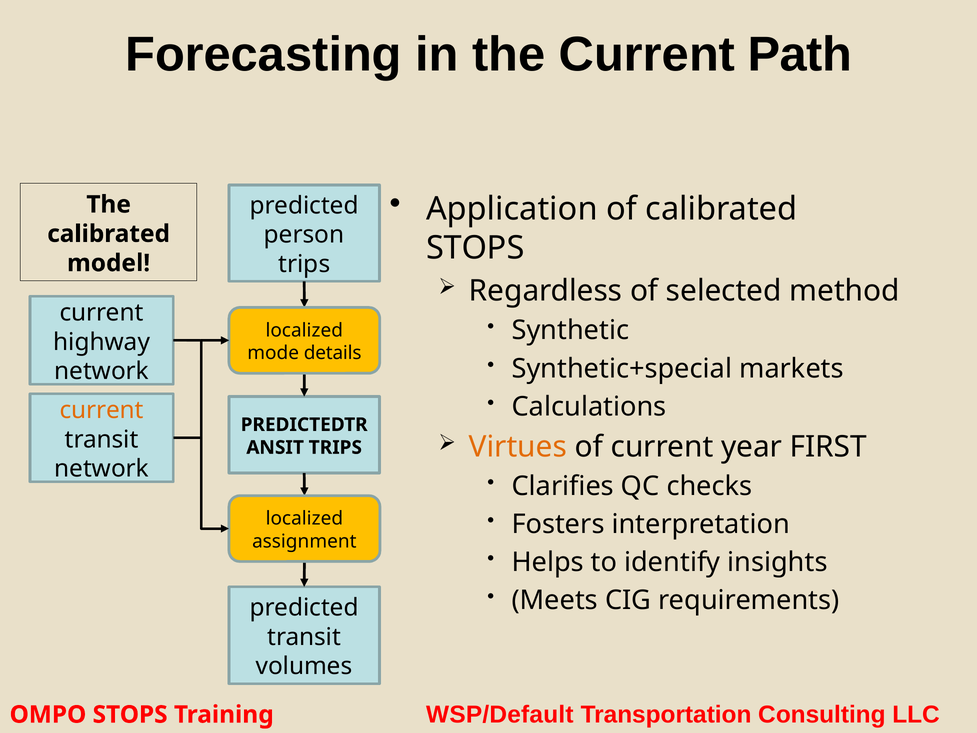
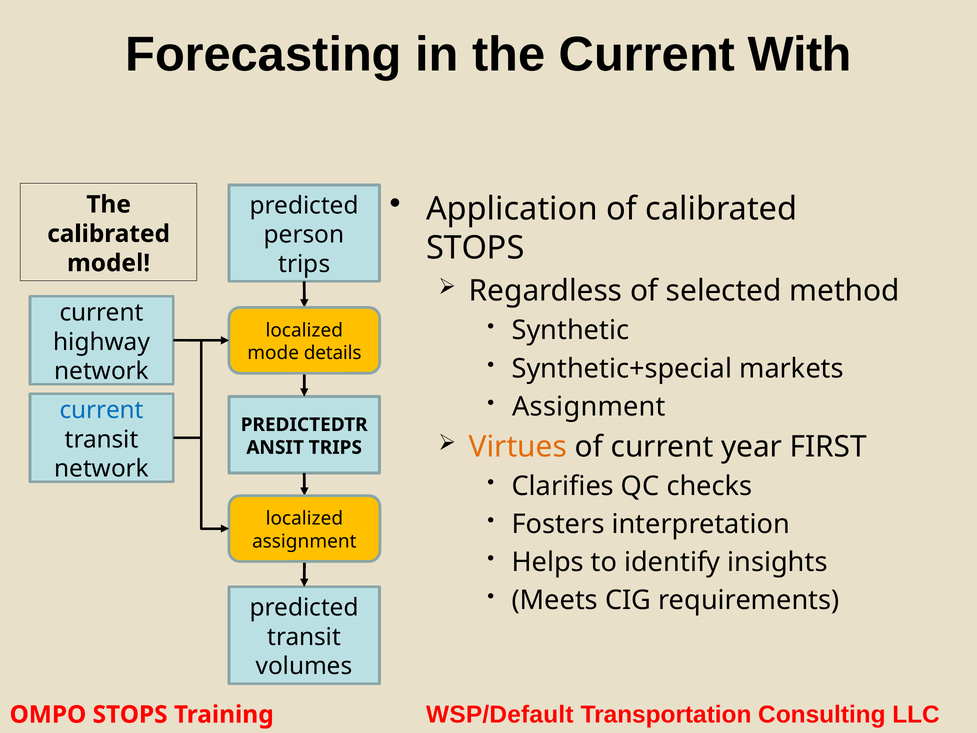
Path: Path -> With (800, 54)
Calculations: Calculations -> Assignment (589, 406)
current colour: orange -> blue (102, 410)
